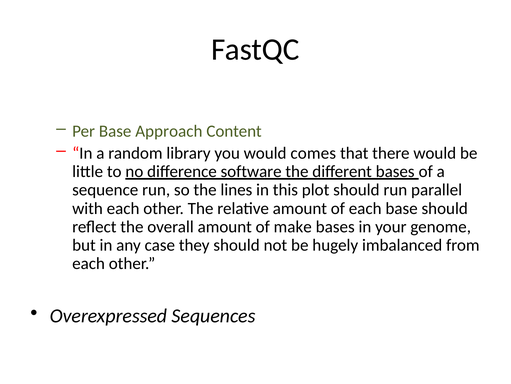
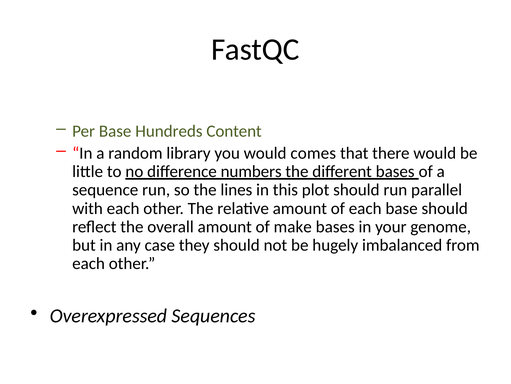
Approach: Approach -> Hundreds (169, 131)
software: software -> numbers (251, 171)
